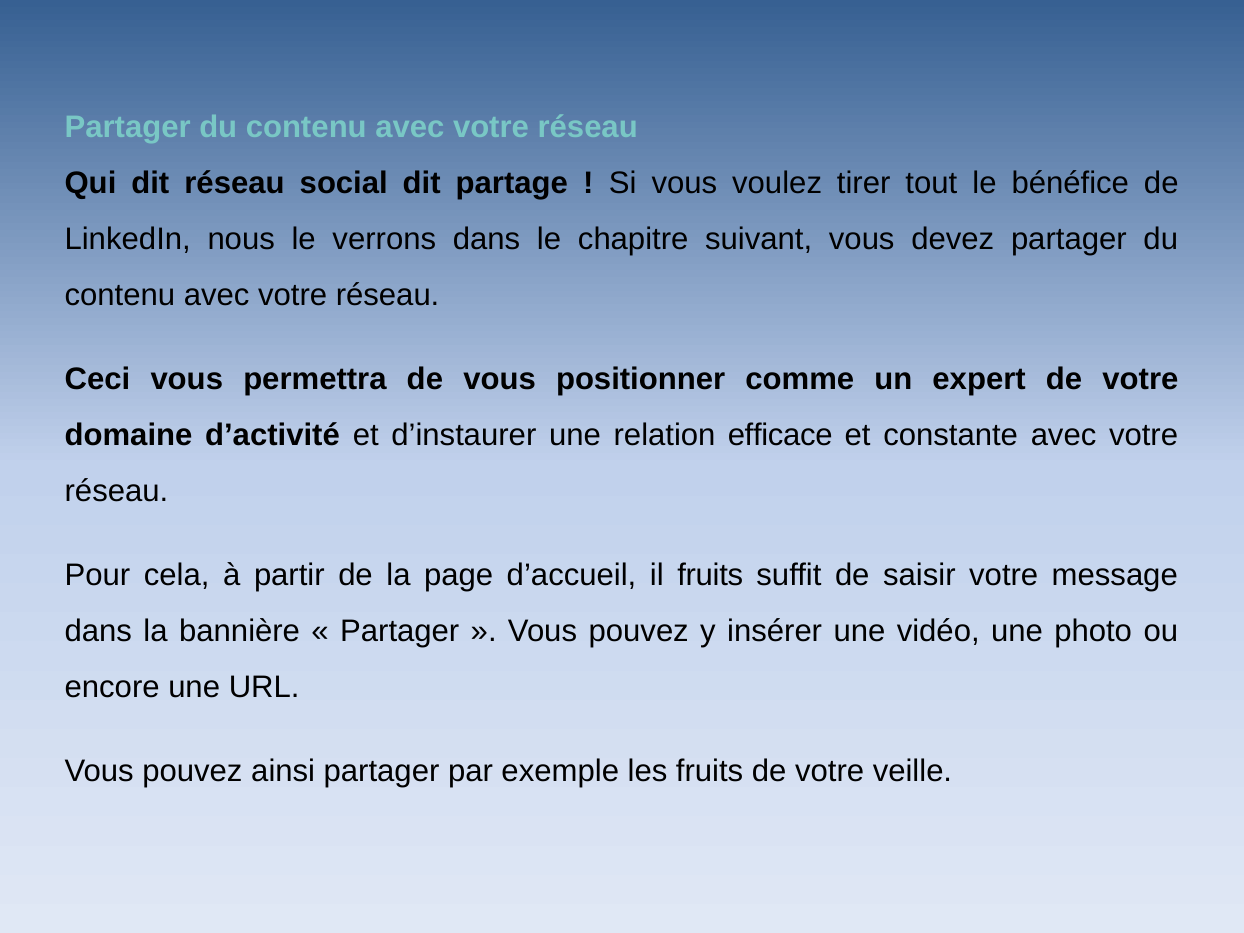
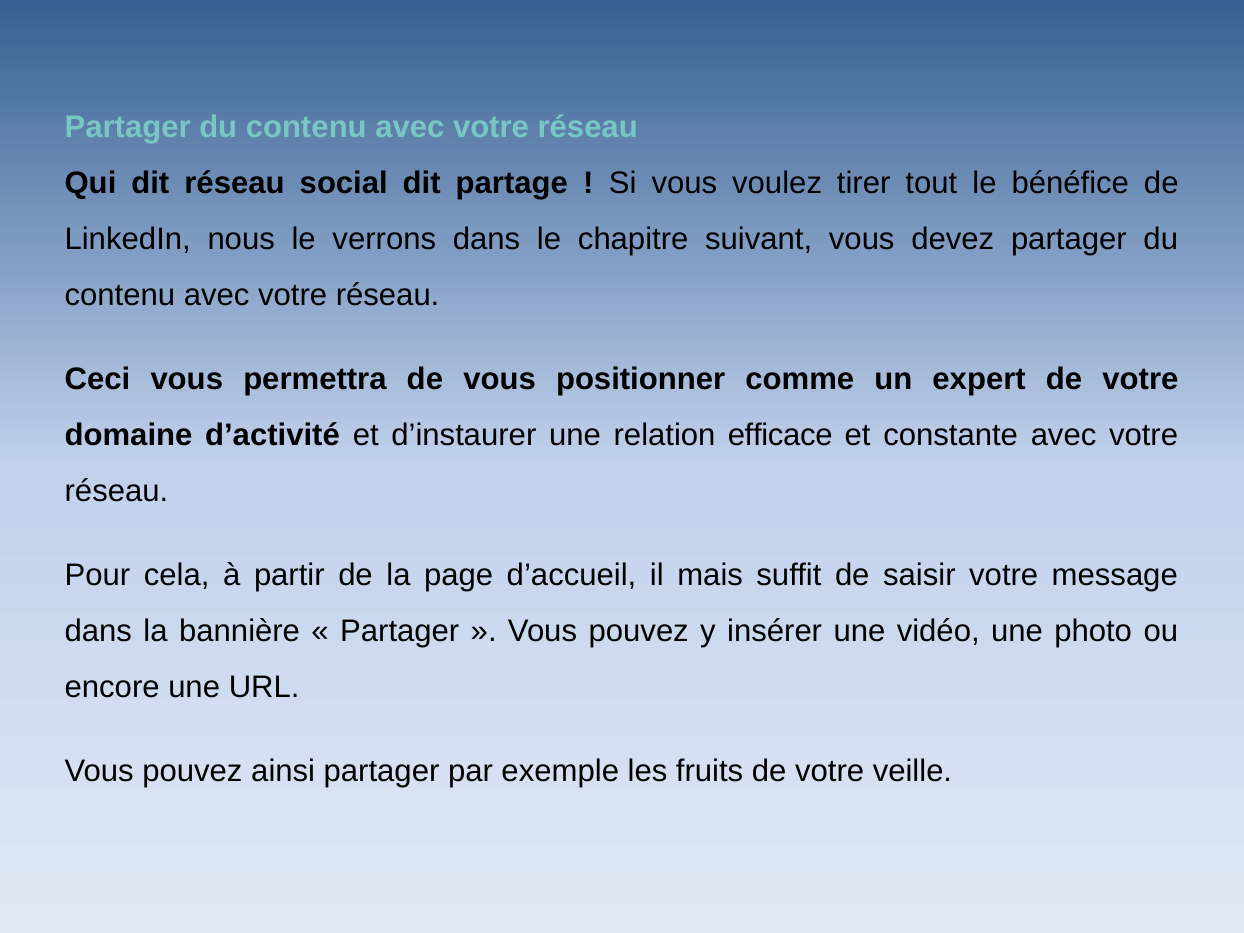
il fruits: fruits -> mais (710, 575)
